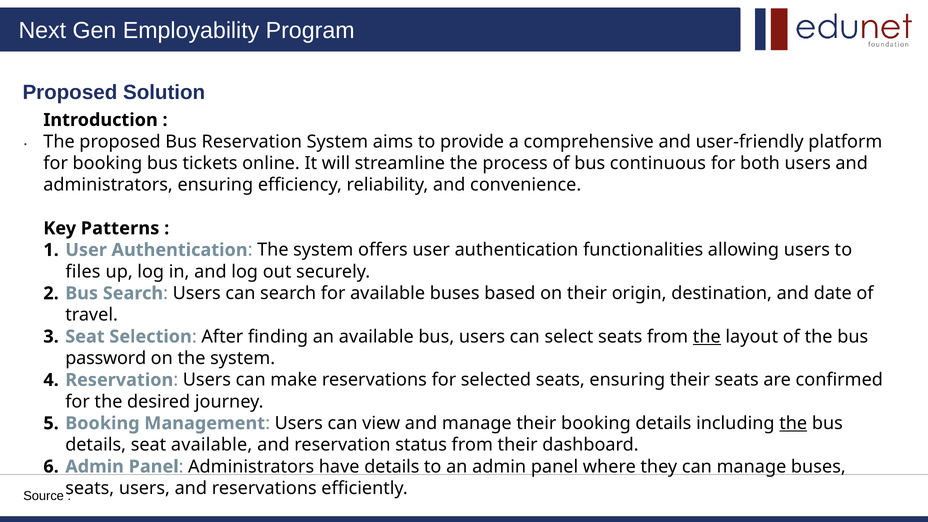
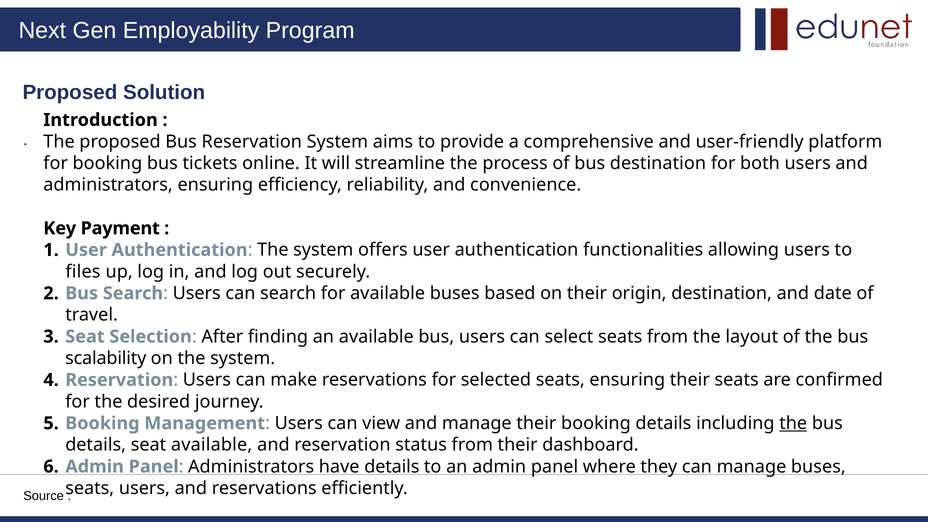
bus continuous: continuous -> destination (658, 163)
Patterns: Patterns -> Payment (120, 228)
the underline: present -> none (707, 337)
password: password -> scalability (106, 358)
